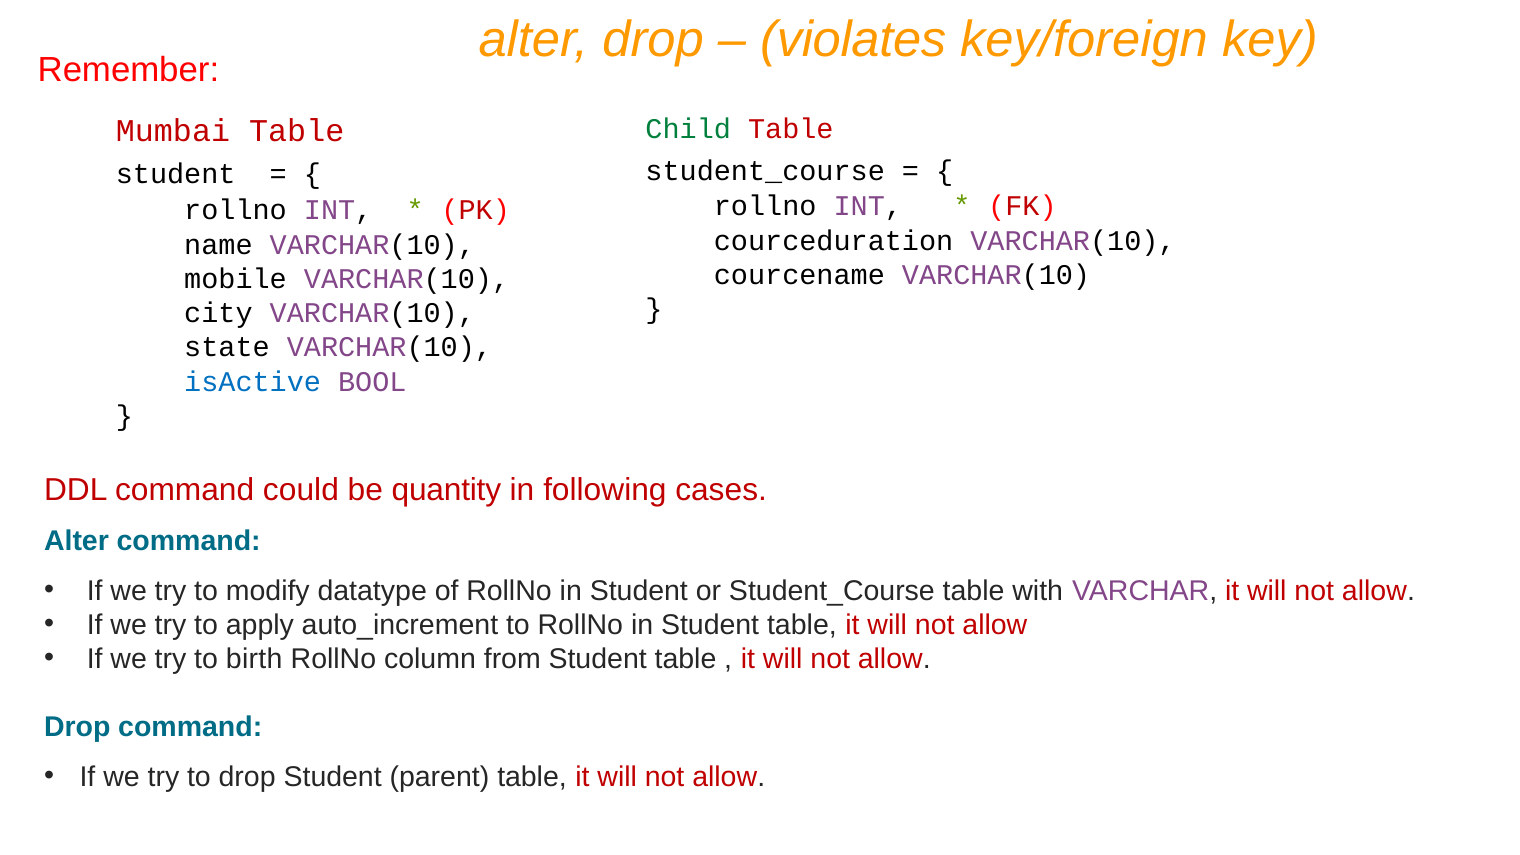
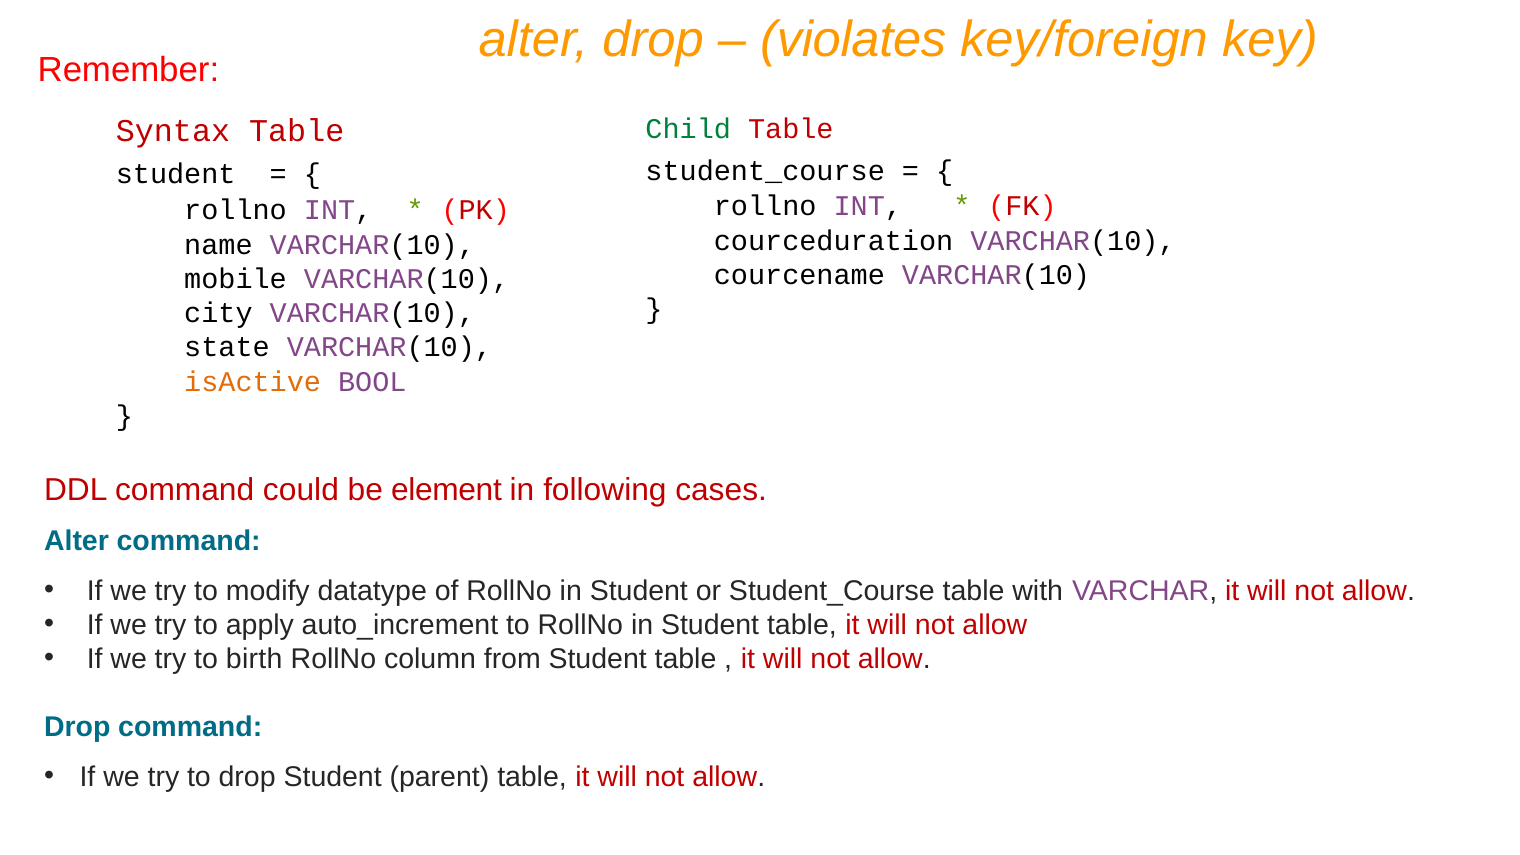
Mumbai: Mumbai -> Syntax (173, 131)
isActive colour: blue -> orange (253, 382)
quantity: quantity -> element (446, 490)
